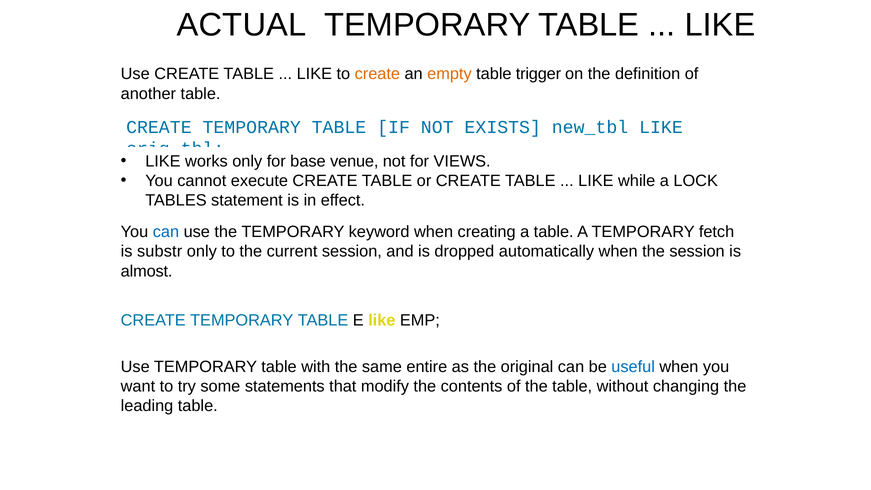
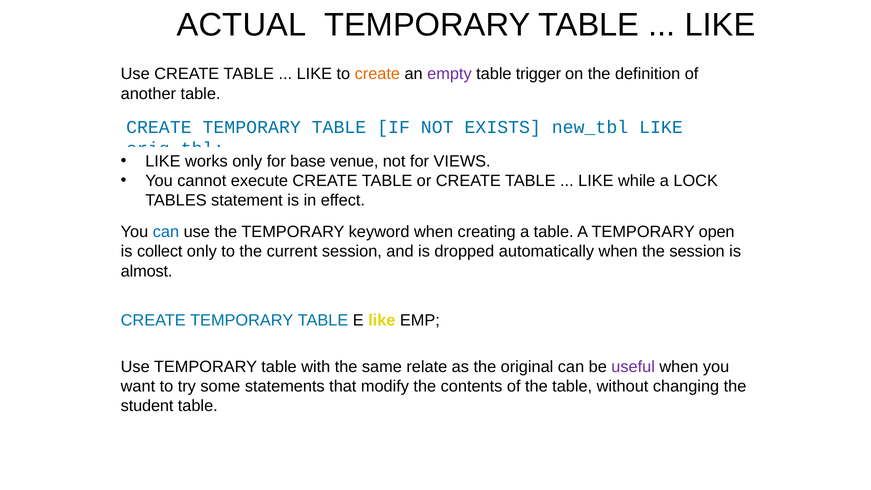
empty colour: orange -> purple (449, 74)
fetch: fetch -> open (717, 232)
substr: substr -> collect (160, 252)
entire: entire -> relate (427, 367)
useful colour: blue -> purple (633, 367)
leading: leading -> student (147, 406)
